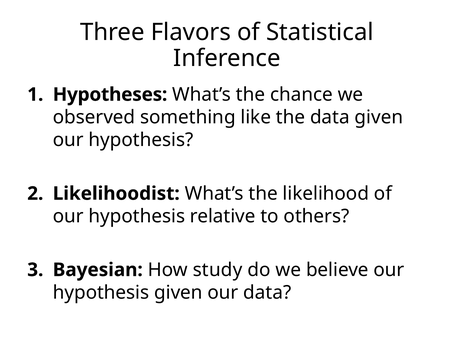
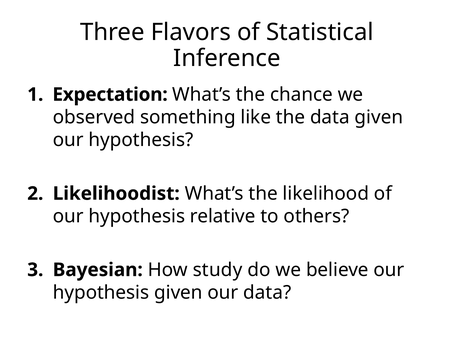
Hypotheses: Hypotheses -> Expectation (110, 94)
